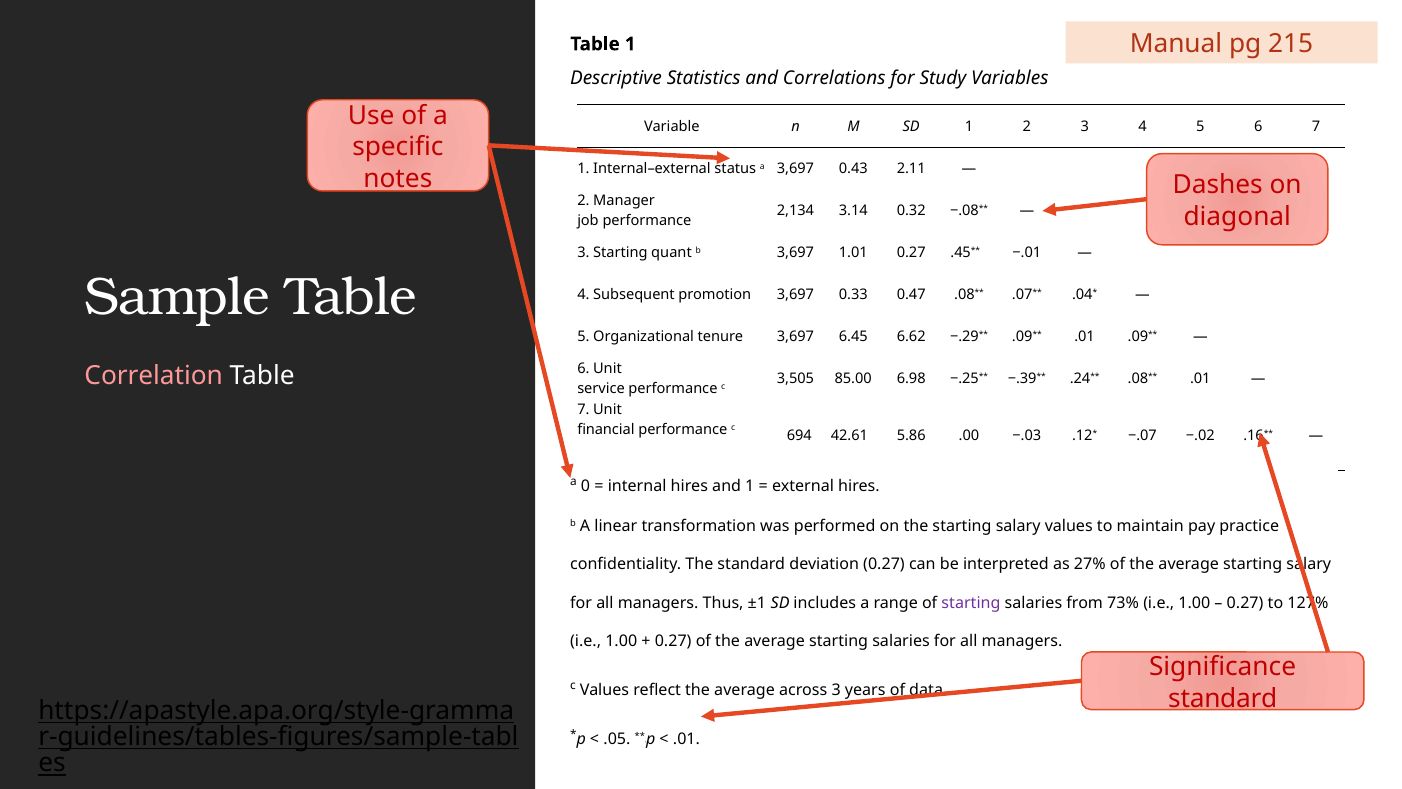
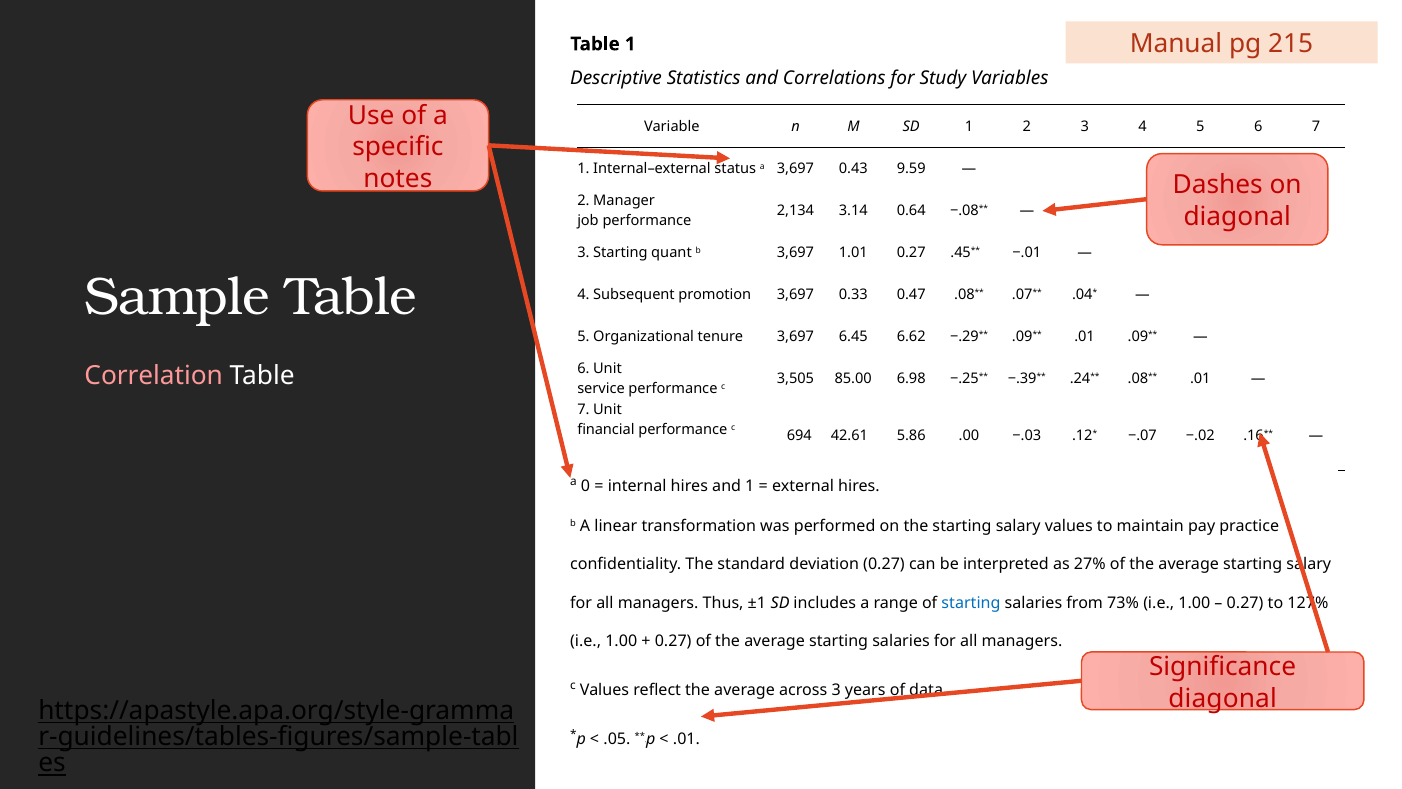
2.11: 2.11 -> 9.59 (911, 169)
0.32: 0.32 -> 0.64 (911, 211)
starting colour: purple -> blue (971, 603)
standard: standard -> diagonal (1223, 698)
